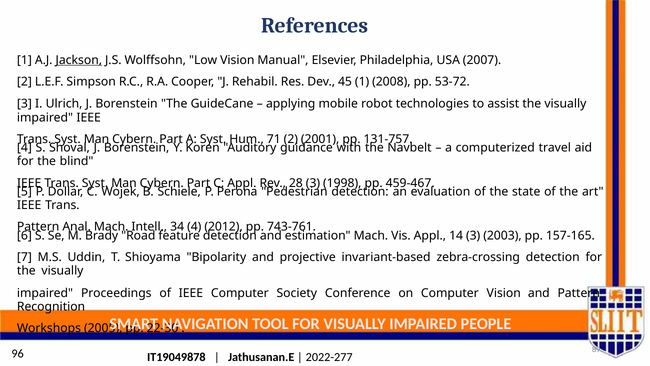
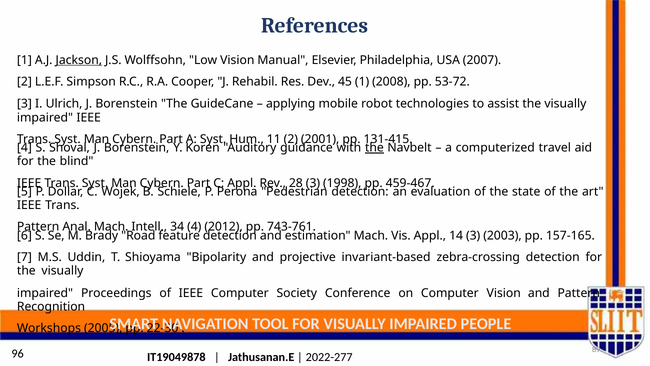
71: 71 -> 11 (274, 139)
131-757: 131-757 -> 131-415 (388, 139)
the underline: none -> present (374, 148)
